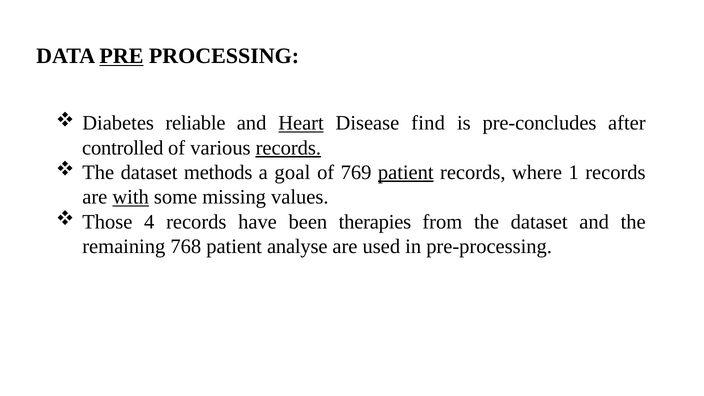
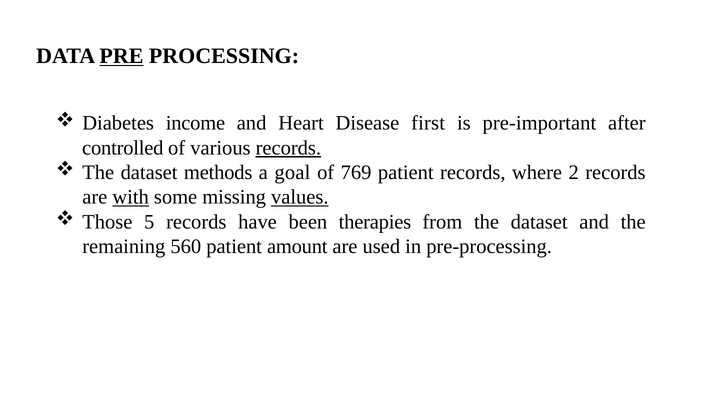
reliable: reliable -> income (195, 123)
Heart underline: present -> none (301, 123)
find: find -> first (428, 123)
pre-concludes: pre-concludes -> pre-important (539, 123)
patient underline: present -> none (406, 172)
1: 1 -> 2 (574, 172)
values underline: none -> present (300, 197)
4: 4 -> 5 (149, 222)
768: 768 -> 560 (186, 246)
analyse: analyse -> amount (297, 246)
